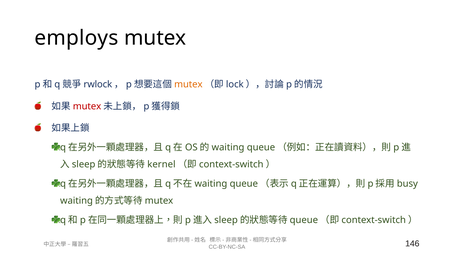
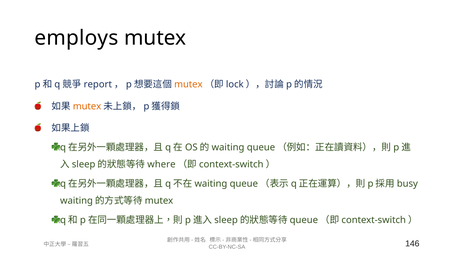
rwlock: rwlock -> report (98, 85)
mutex colour: red -> orange (87, 106)
kernel: kernel -> where (161, 165)
